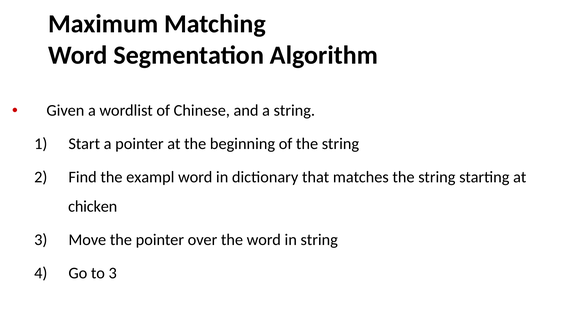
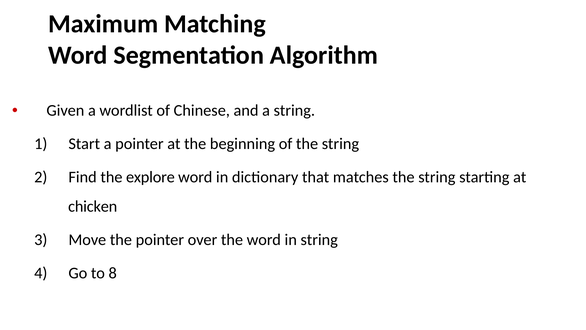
exampl: exampl -> explore (150, 177)
to 3: 3 -> 8 (113, 273)
